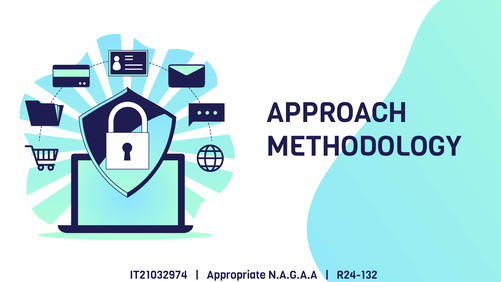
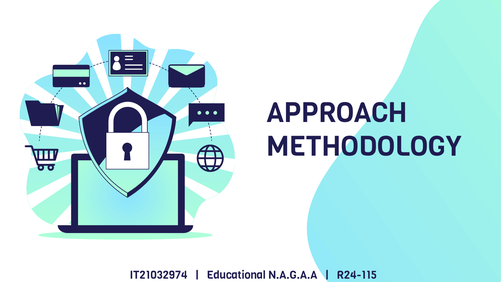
Appropriate: Appropriate -> Educational (236, 275)
R24-132: R24-132 -> R24-115 (357, 275)
